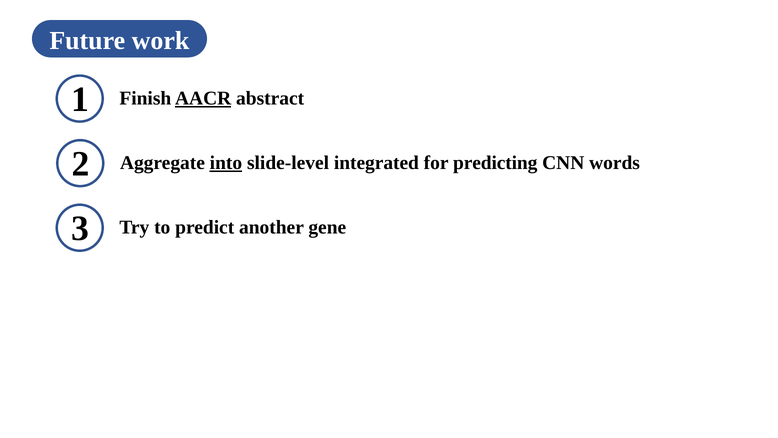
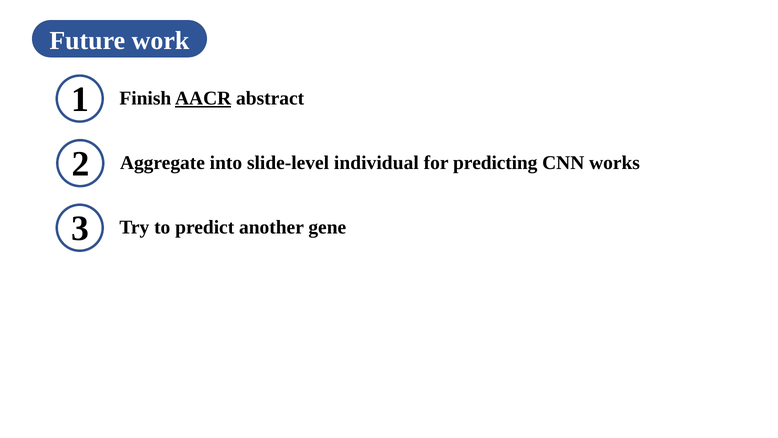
into underline: present -> none (226, 163)
integrated: integrated -> individual (376, 163)
words: words -> works (615, 163)
